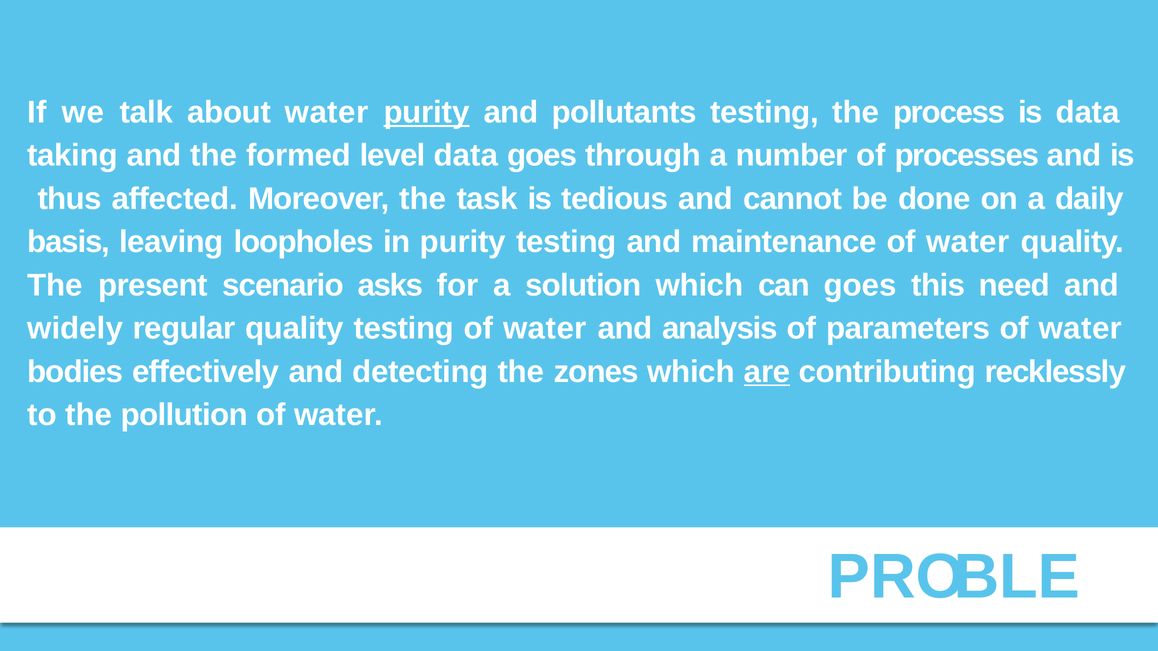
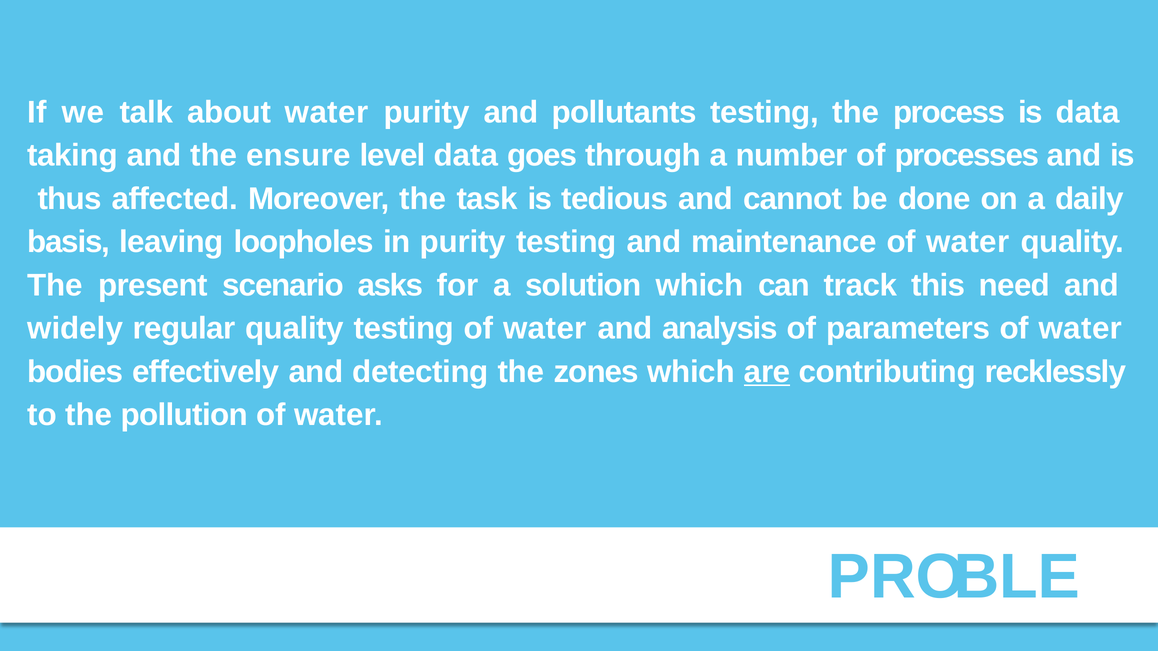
purity underline: present -> none (427, 112)
formed: formed -> ensure (298, 156)
can goes: goes -> track (860, 285)
